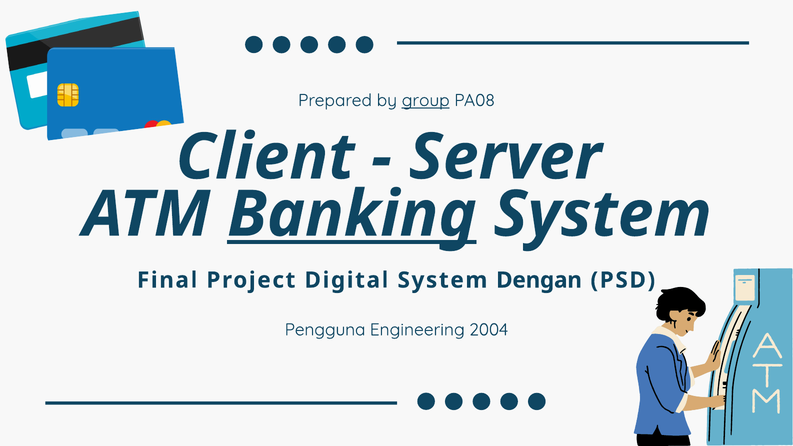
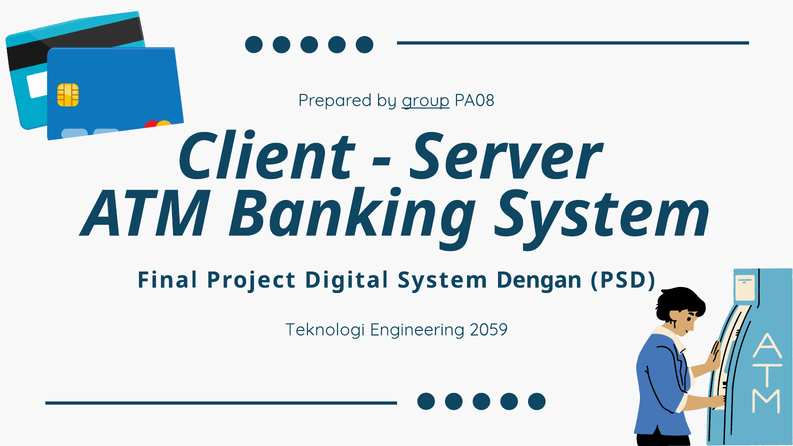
Banking underline: present -> none (352, 215)
Pengguna: Pengguna -> Teknologi (325, 330)
2004: 2004 -> 2059 (489, 330)
